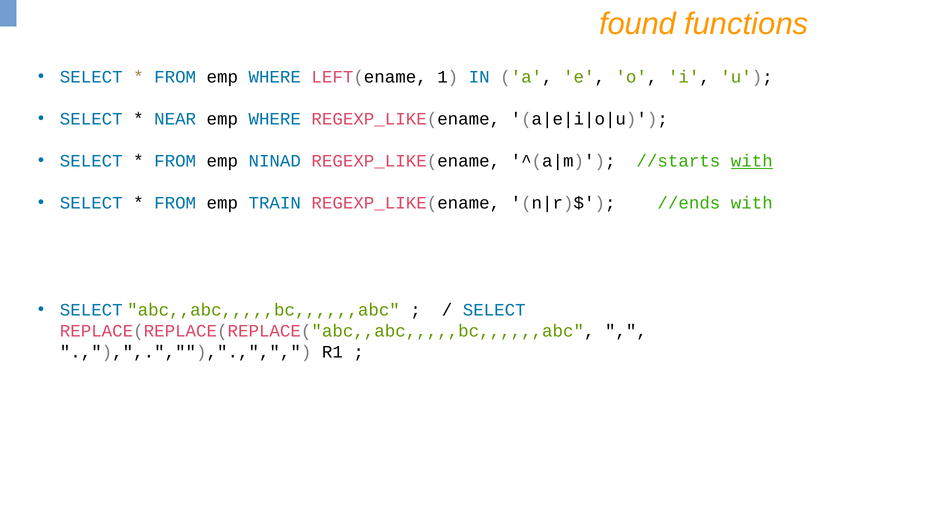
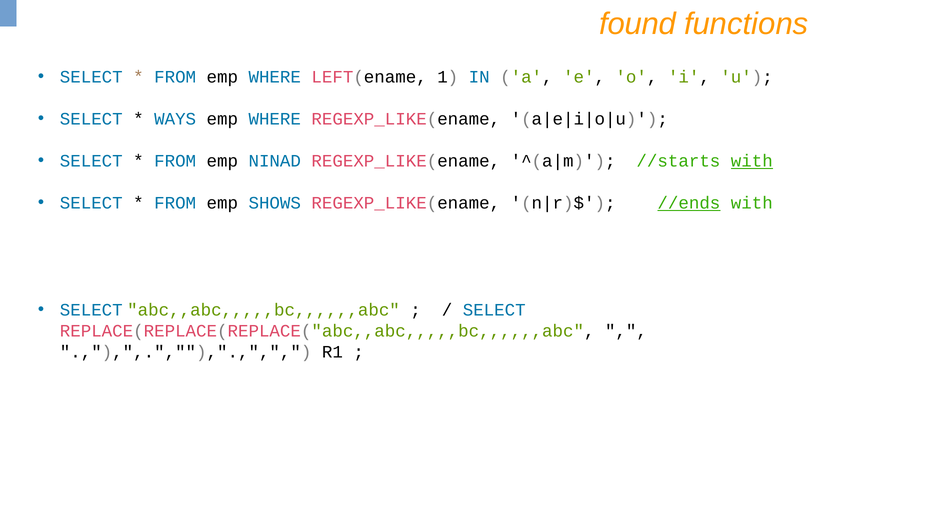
NEAR: NEAR -> WAYS (175, 119)
TRAIN: TRAIN -> SHOWS (275, 203)
//ends underline: none -> present (689, 203)
